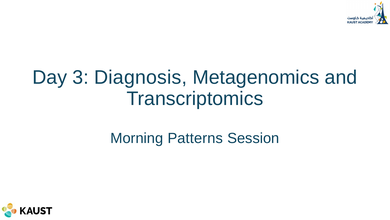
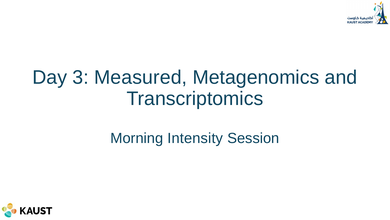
Diagnosis: Diagnosis -> Measured (141, 77)
Patterns: Patterns -> Intensity (195, 138)
